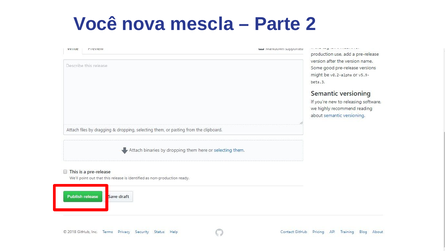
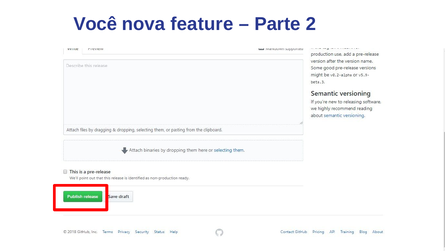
mescla: mescla -> feature (202, 24)
